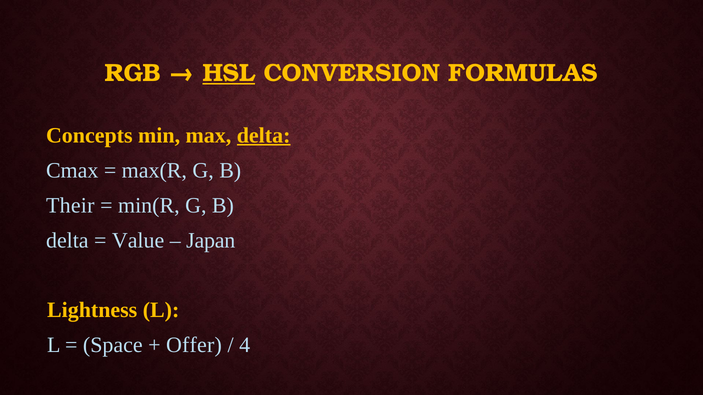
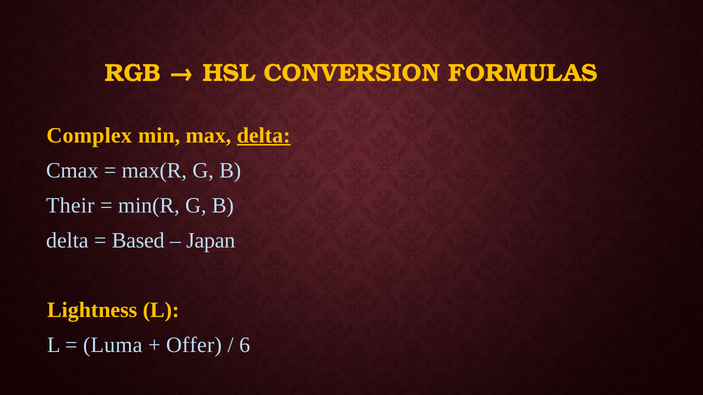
HSL underline: present -> none (229, 73)
Concepts: Concepts -> Complex (89, 136)
Value: Value -> Based (138, 241)
Space: Space -> Luma (113, 346)
4: 4 -> 6 (245, 346)
